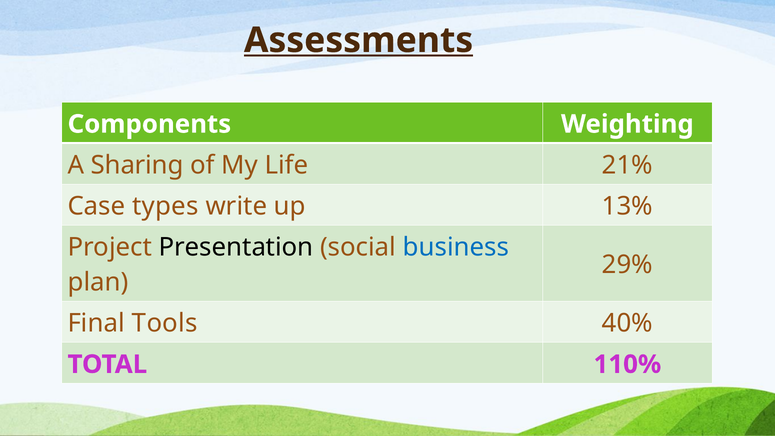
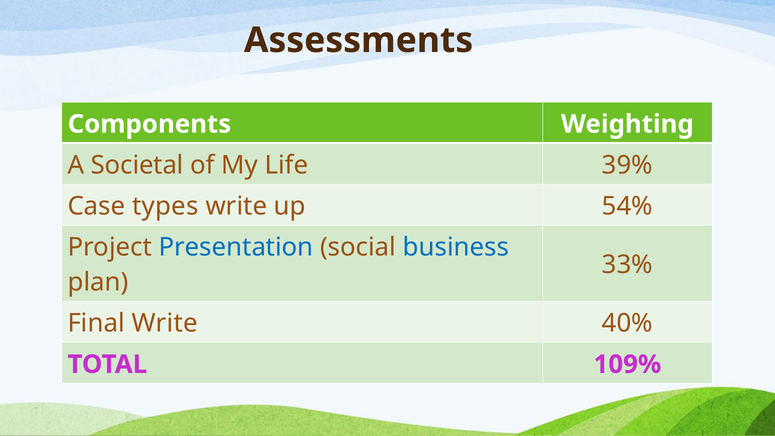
Assessments underline: present -> none (359, 40)
Sharing: Sharing -> Societal (137, 165)
21%: 21% -> 39% (627, 165)
13%: 13% -> 54% (627, 206)
Presentation colour: black -> blue (236, 247)
29%: 29% -> 33% (627, 265)
Final Tools: Tools -> Write (165, 323)
110%: 110% -> 109% (627, 364)
